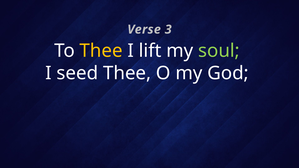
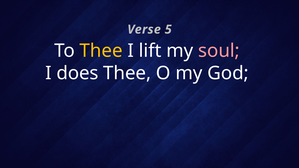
3: 3 -> 5 (168, 30)
soul colour: light green -> pink (219, 51)
seed: seed -> does (77, 73)
